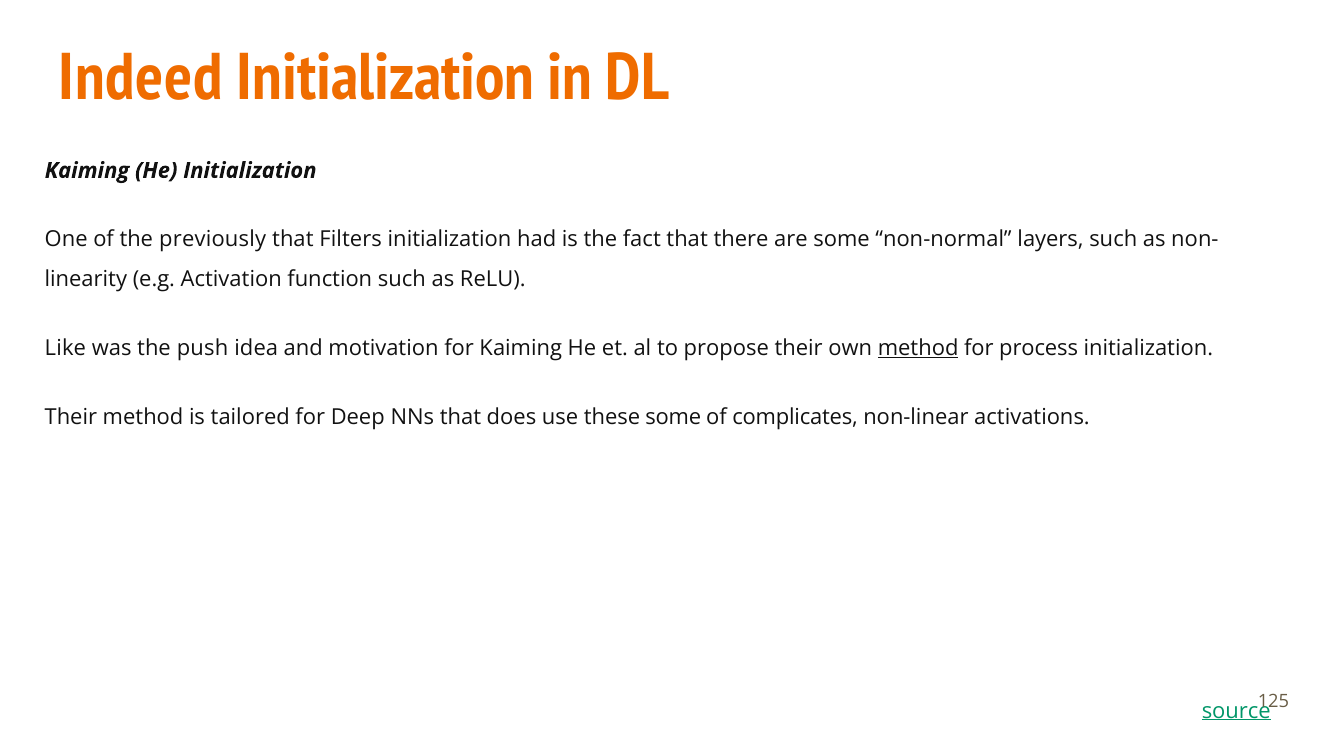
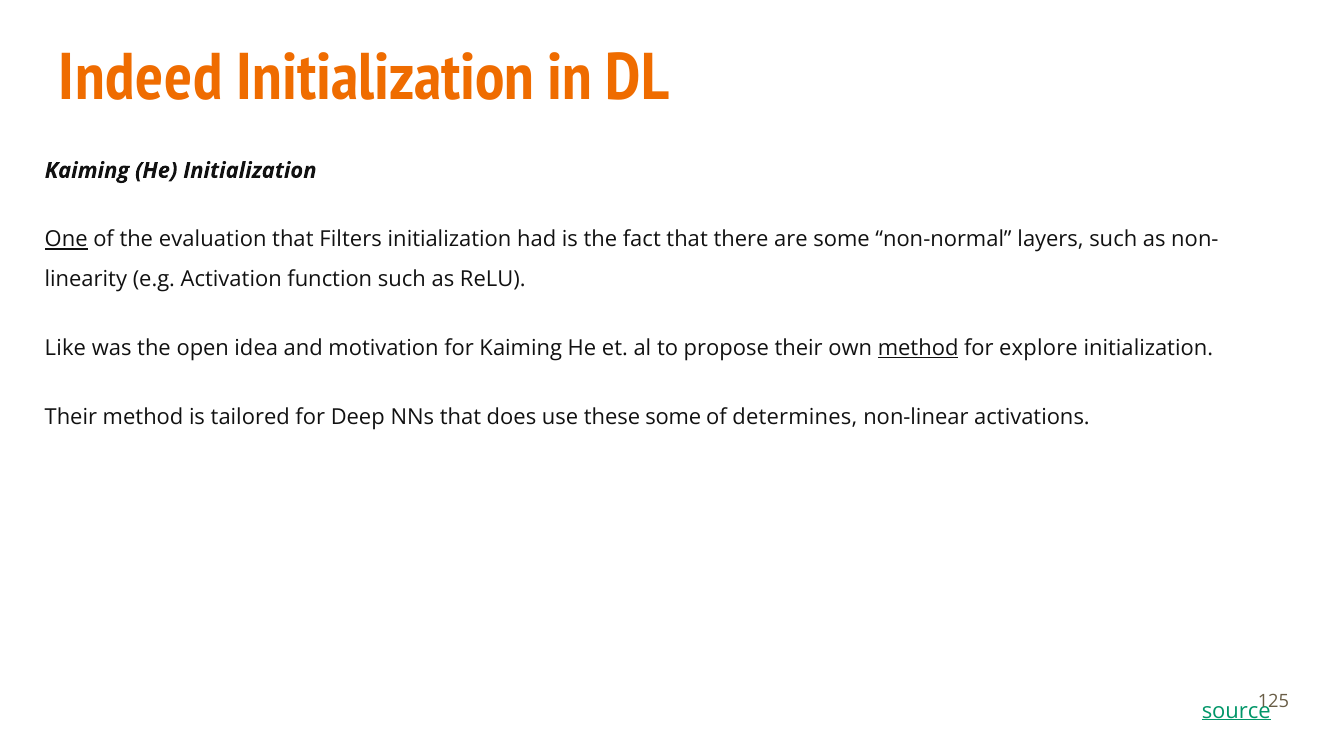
One underline: none -> present (66, 239)
previously: previously -> evaluation (213, 239)
push: push -> open (203, 348)
process: process -> explore (1038, 348)
complicates: complicates -> determines (795, 417)
